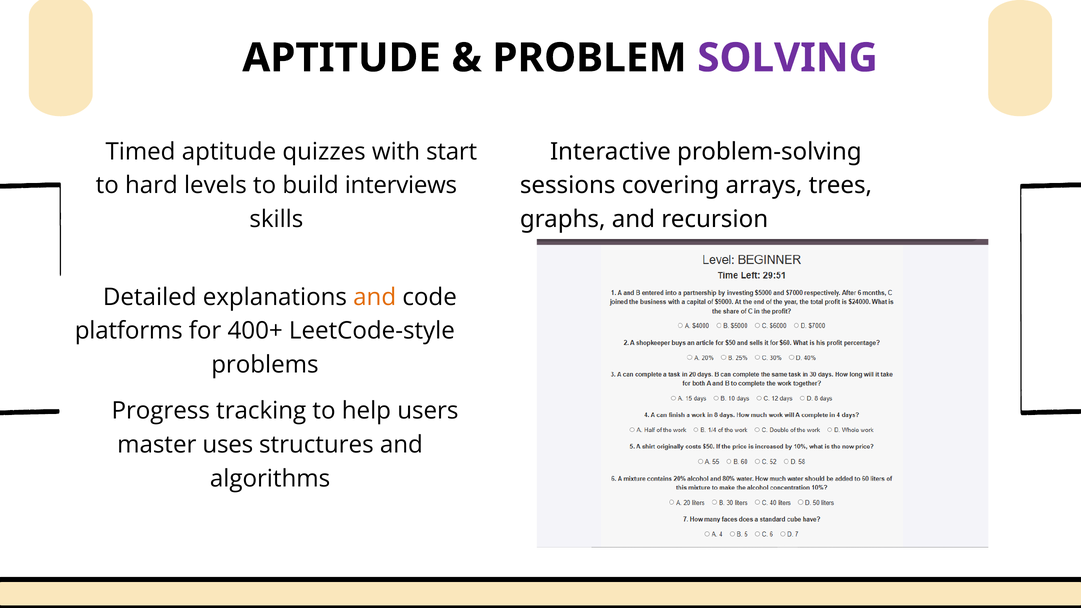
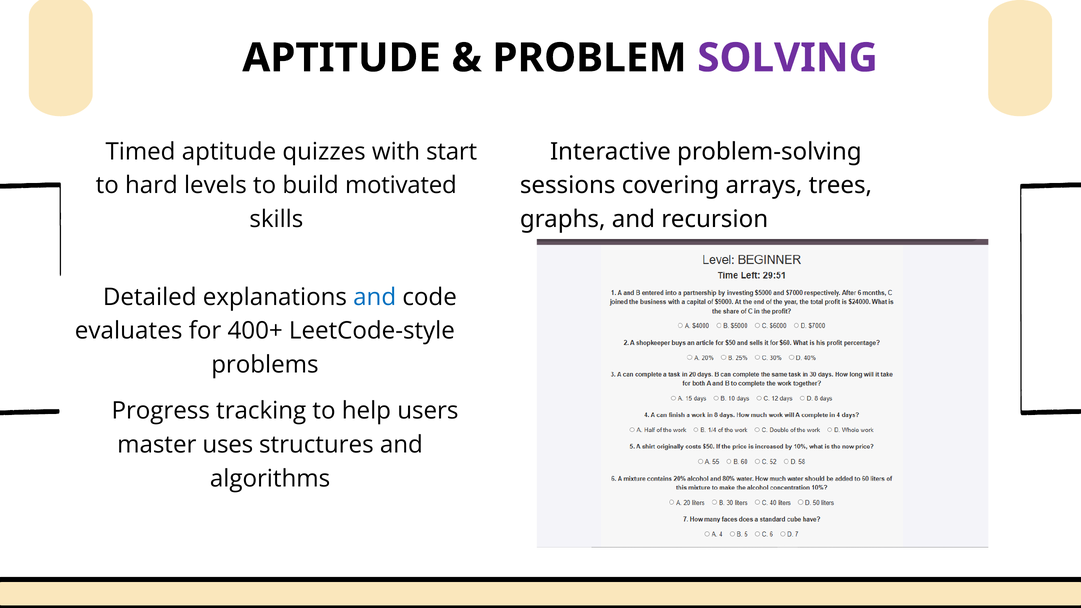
interviews: interviews -> motivated (401, 185)
and colour: orange -> blue (375, 297)
platforms: platforms -> evaluates (129, 331)
